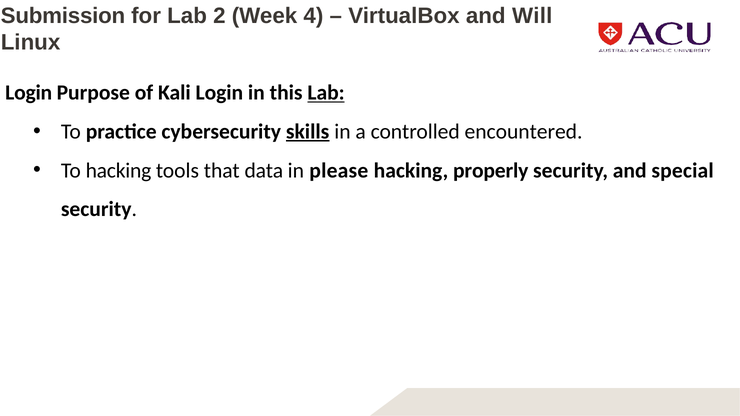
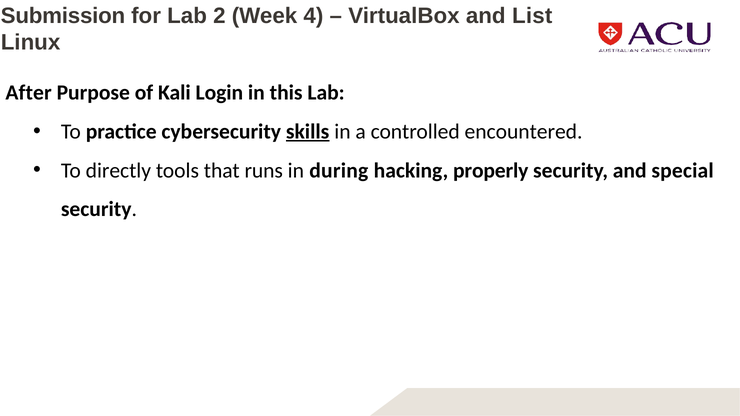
Will: Will -> List (532, 16)
Login: Login -> After (29, 93)
Lab underline: present -> none (326, 93)
To hacking: hacking -> directly (118, 171)
data: data -> runs (264, 171)
please: please -> during (339, 171)
